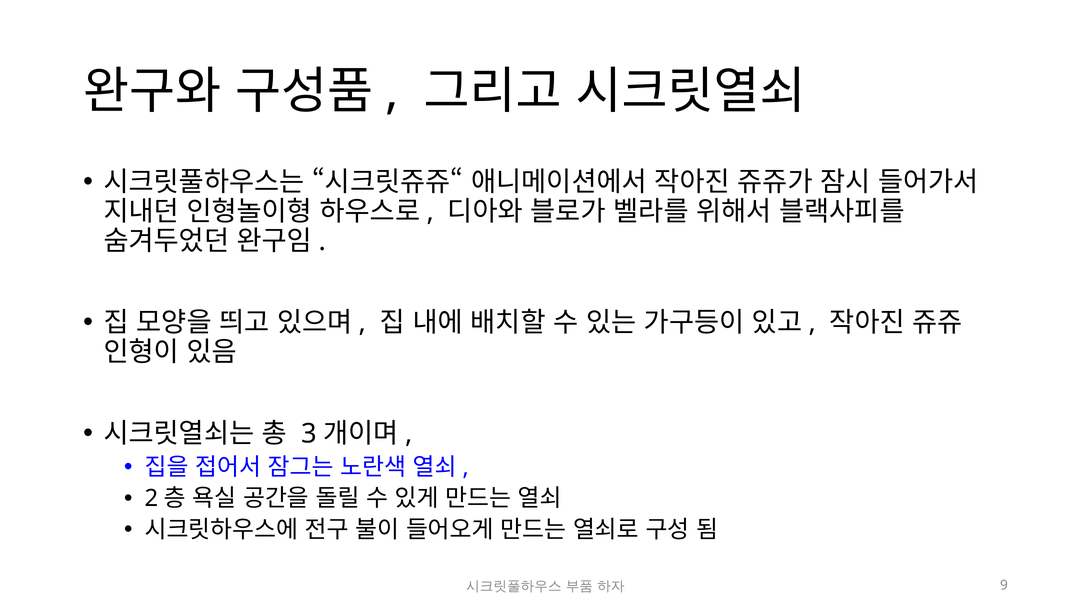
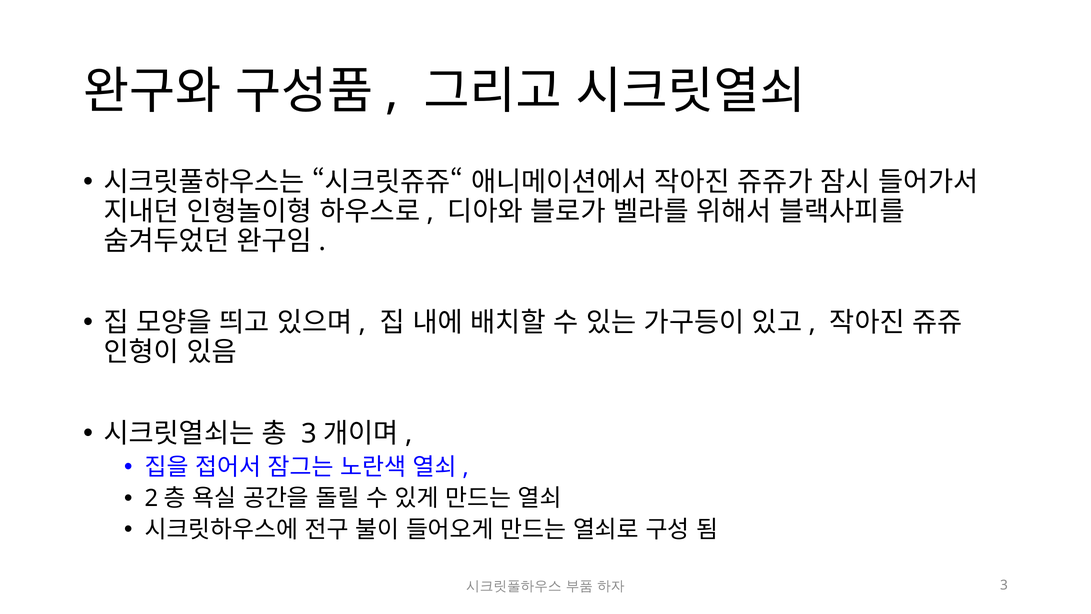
9: 9 -> 3 (1004, 585)
